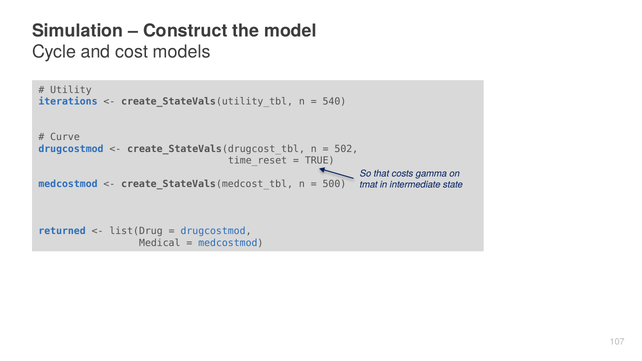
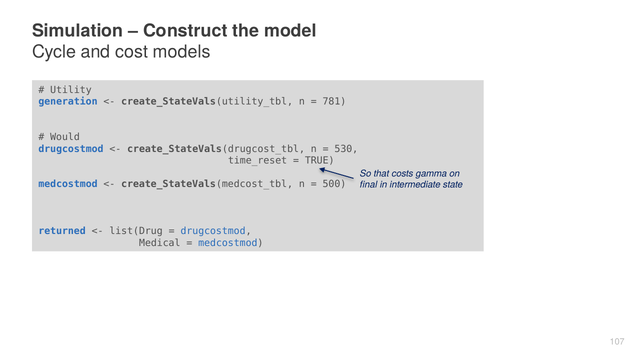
iterations: iterations -> generation (68, 102)
540: 540 -> 781 (334, 102)
Curve: Curve -> Would (65, 137)
502: 502 -> 530 (346, 149)
tmat: tmat -> final (369, 185)
